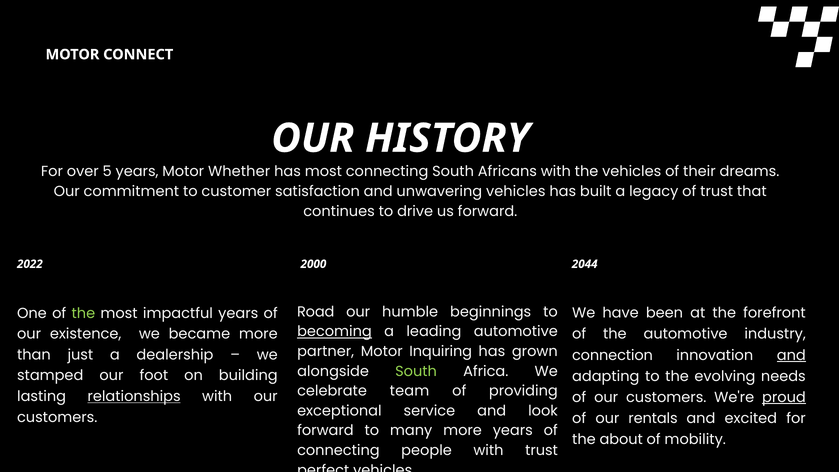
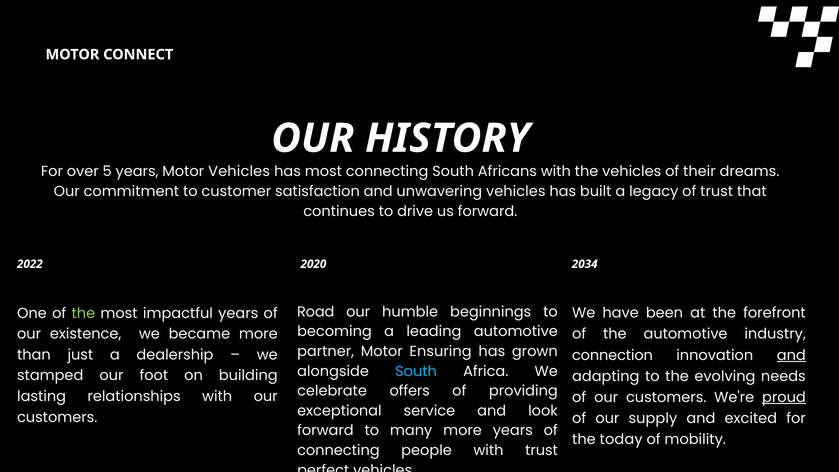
Motor Whether: Whether -> Vehicles (239, 171)
2000: 2000 -> 2020 (313, 264)
2044: 2044 -> 2034 (585, 264)
becoming underline: present -> none (334, 332)
Inquiring: Inquiring -> Ensuring (441, 351)
South colour: light green -> light blue (416, 371)
team: team -> offers (410, 391)
relationships underline: present -> none (134, 396)
rentals: rentals -> supply (653, 418)
about: about -> today (621, 439)
